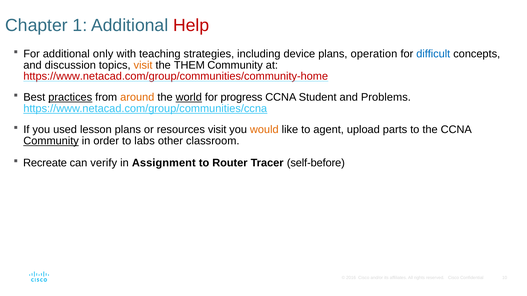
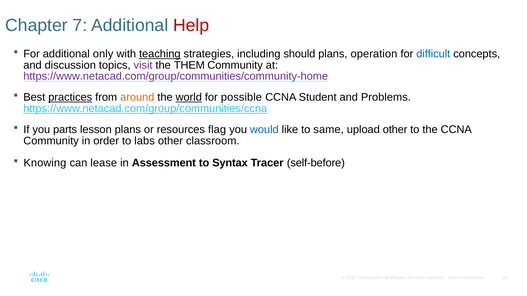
1: 1 -> 7 (80, 25)
teaching underline: none -> present (160, 54)
device: device -> should (299, 54)
visit colour: orange -> purple (143, 65)
https://www.netacad.com/group/communities/community-home colour: red -> purple (176, 76)
progress: progress -> possible (241, 98)
used: used -> parts (65, 130)
resources visit: visit -> flag (217, 130)
would colour: orange -> blue (264, 130)
agent: agent -> same (329, 130)
upload parts: parts -> other (395, 130)
Community underline: present -> none (51, 141)
Recreate: Recreate -> Knowing (45, 163)
verify: verify -> lease (104, 163)
Assignment: Assignment -> Assessment (164, 163)
Router: Router -> Syntax (230, 163)
